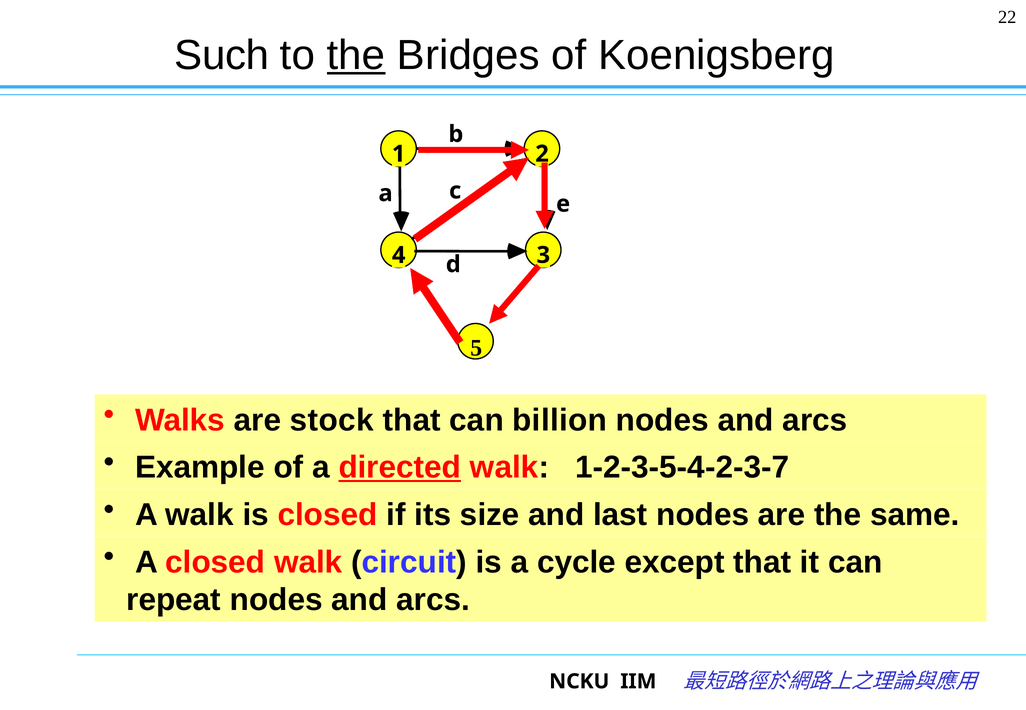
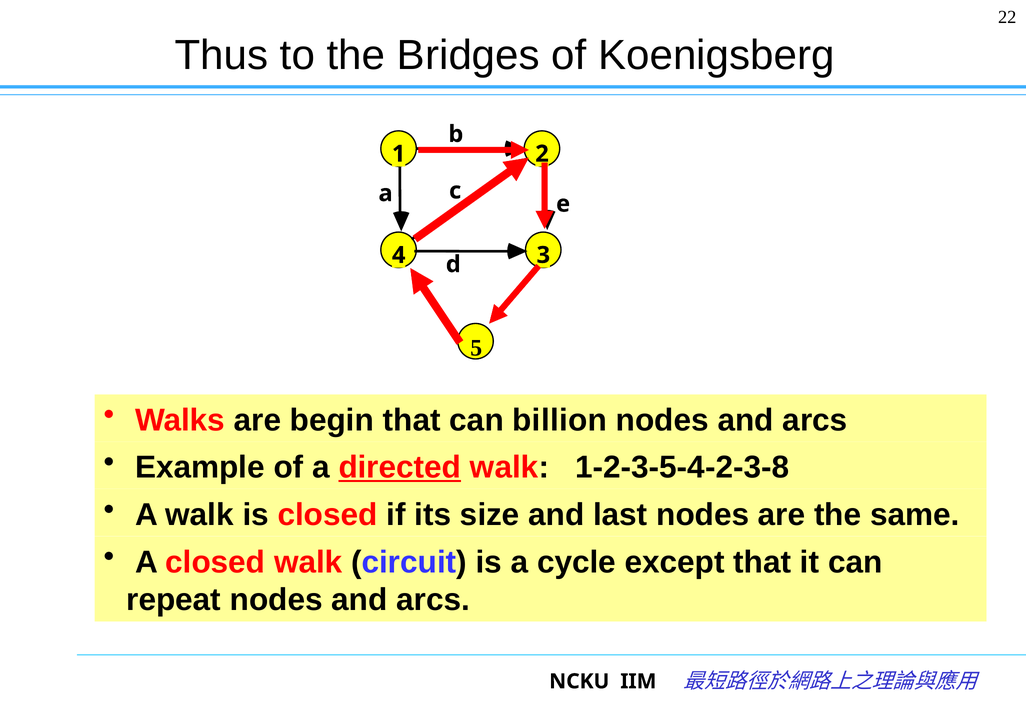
Such: Such -> Thus (222, 55)
the underline: present -> none (356, 55)
stock: stock -> begin (332, 420)
1-2-3-5-4-2-3-7: 1-2-3-5-4-2-3-7 -> 1-2-3-5-4-2-3-8 (682, 468)
